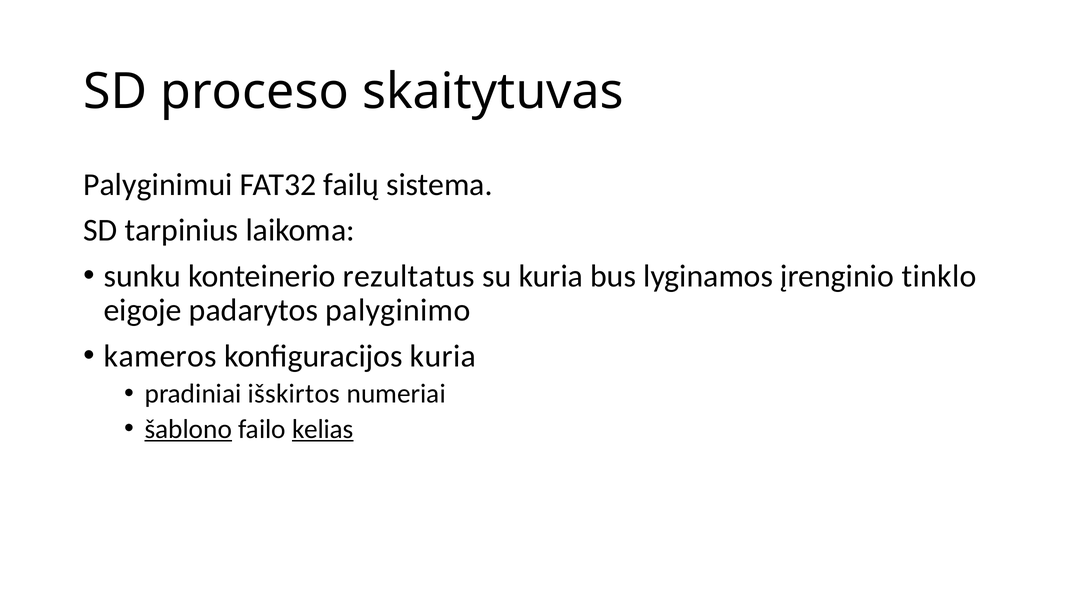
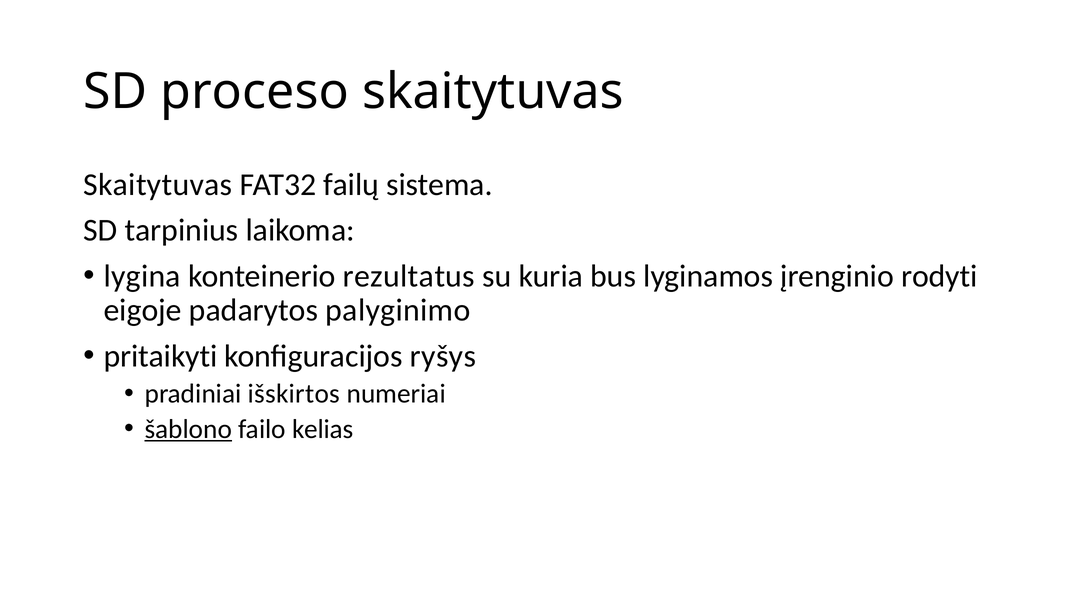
Palyginimui: Palyginimui -> Skaitytuvas (158, 185)
sunku: sunku -> lygina (142, 276)
tinklo: tinklo -> rodyti (939, 276)
kameros: kameros -> pritaikyti (161, 356)
konfiguracijos kuria: kuria -> ryšys (443, 356)
kelias underline: present -> none (323, 429)
